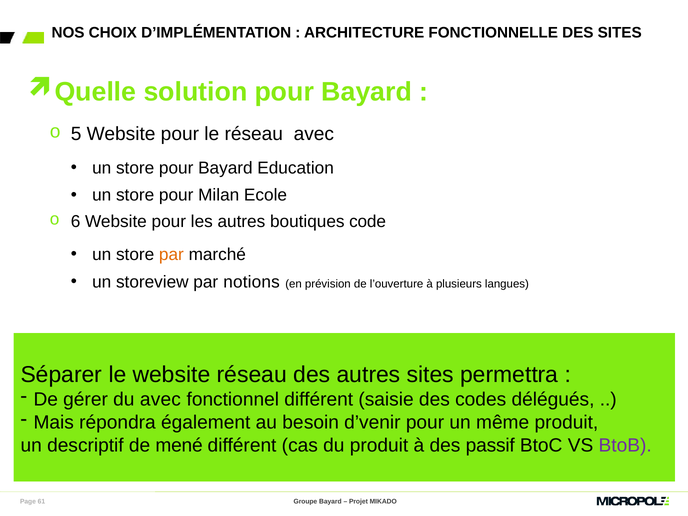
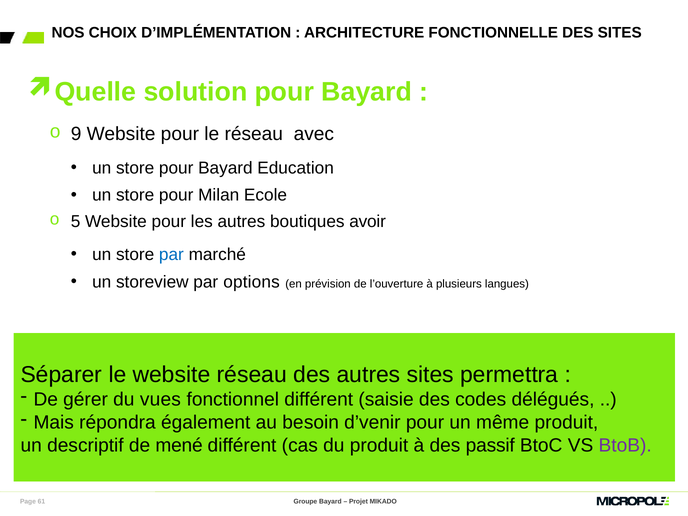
5: 5 -> 9 (76, 134)
6: 6 -> 5 (76, 222)
code: code -> avoir (368, 222)
par colour: orange -> blue (171, 255)
notions: notions -> options (252, 282)
du avec: avec -> vues (160, 399)
